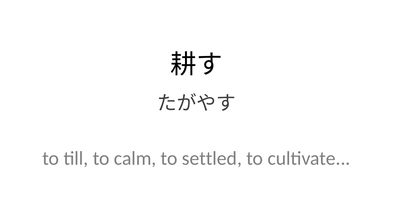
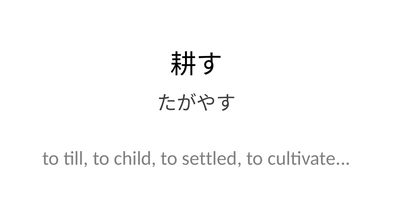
calm: calm -> child (135, 159)
